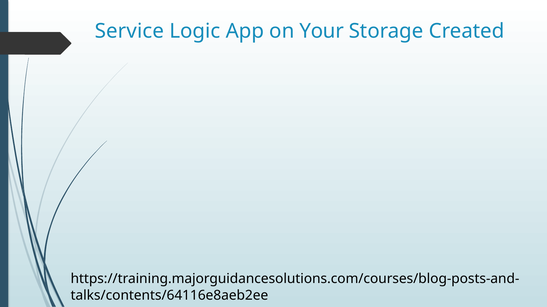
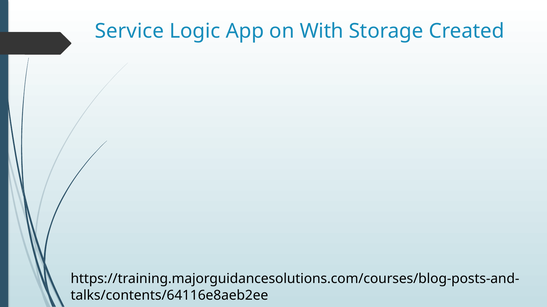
Your: Your -> With (322, 31)
